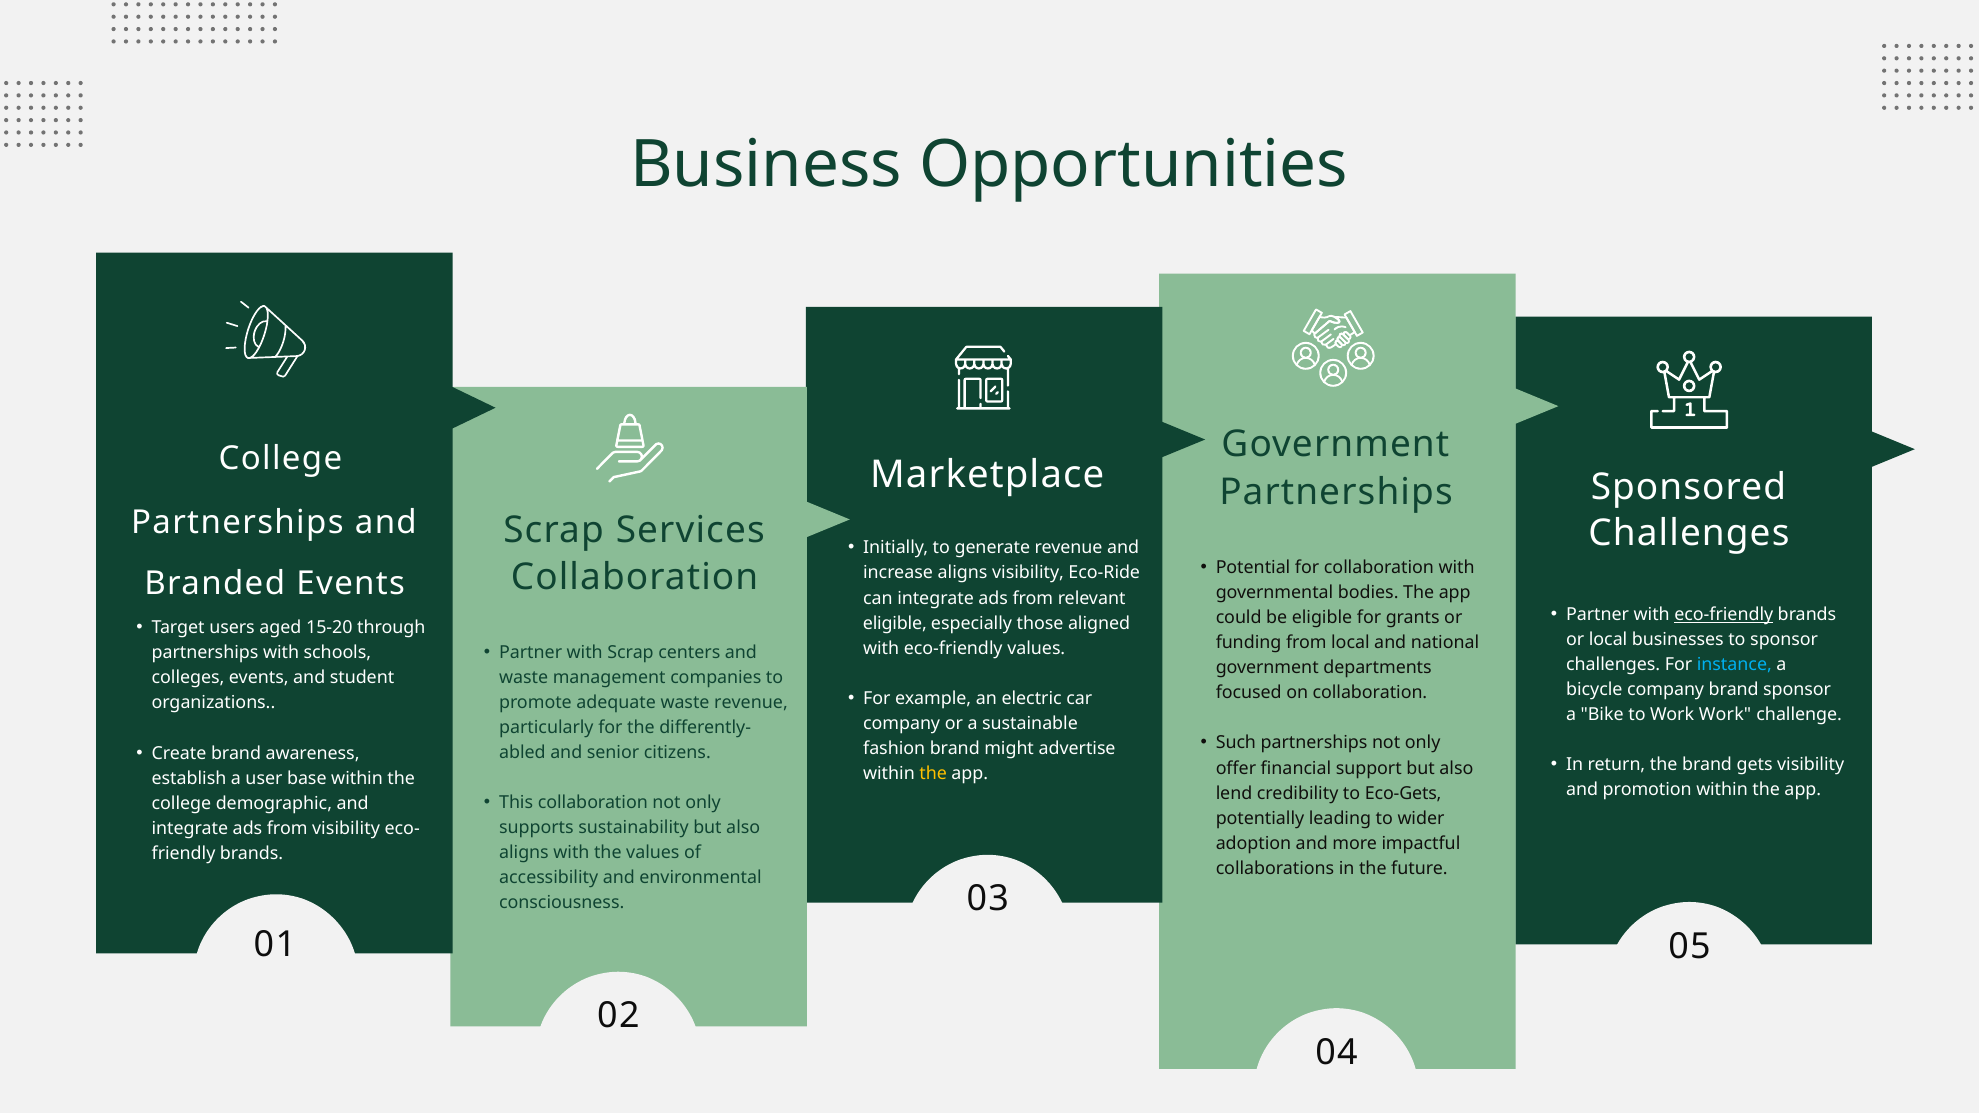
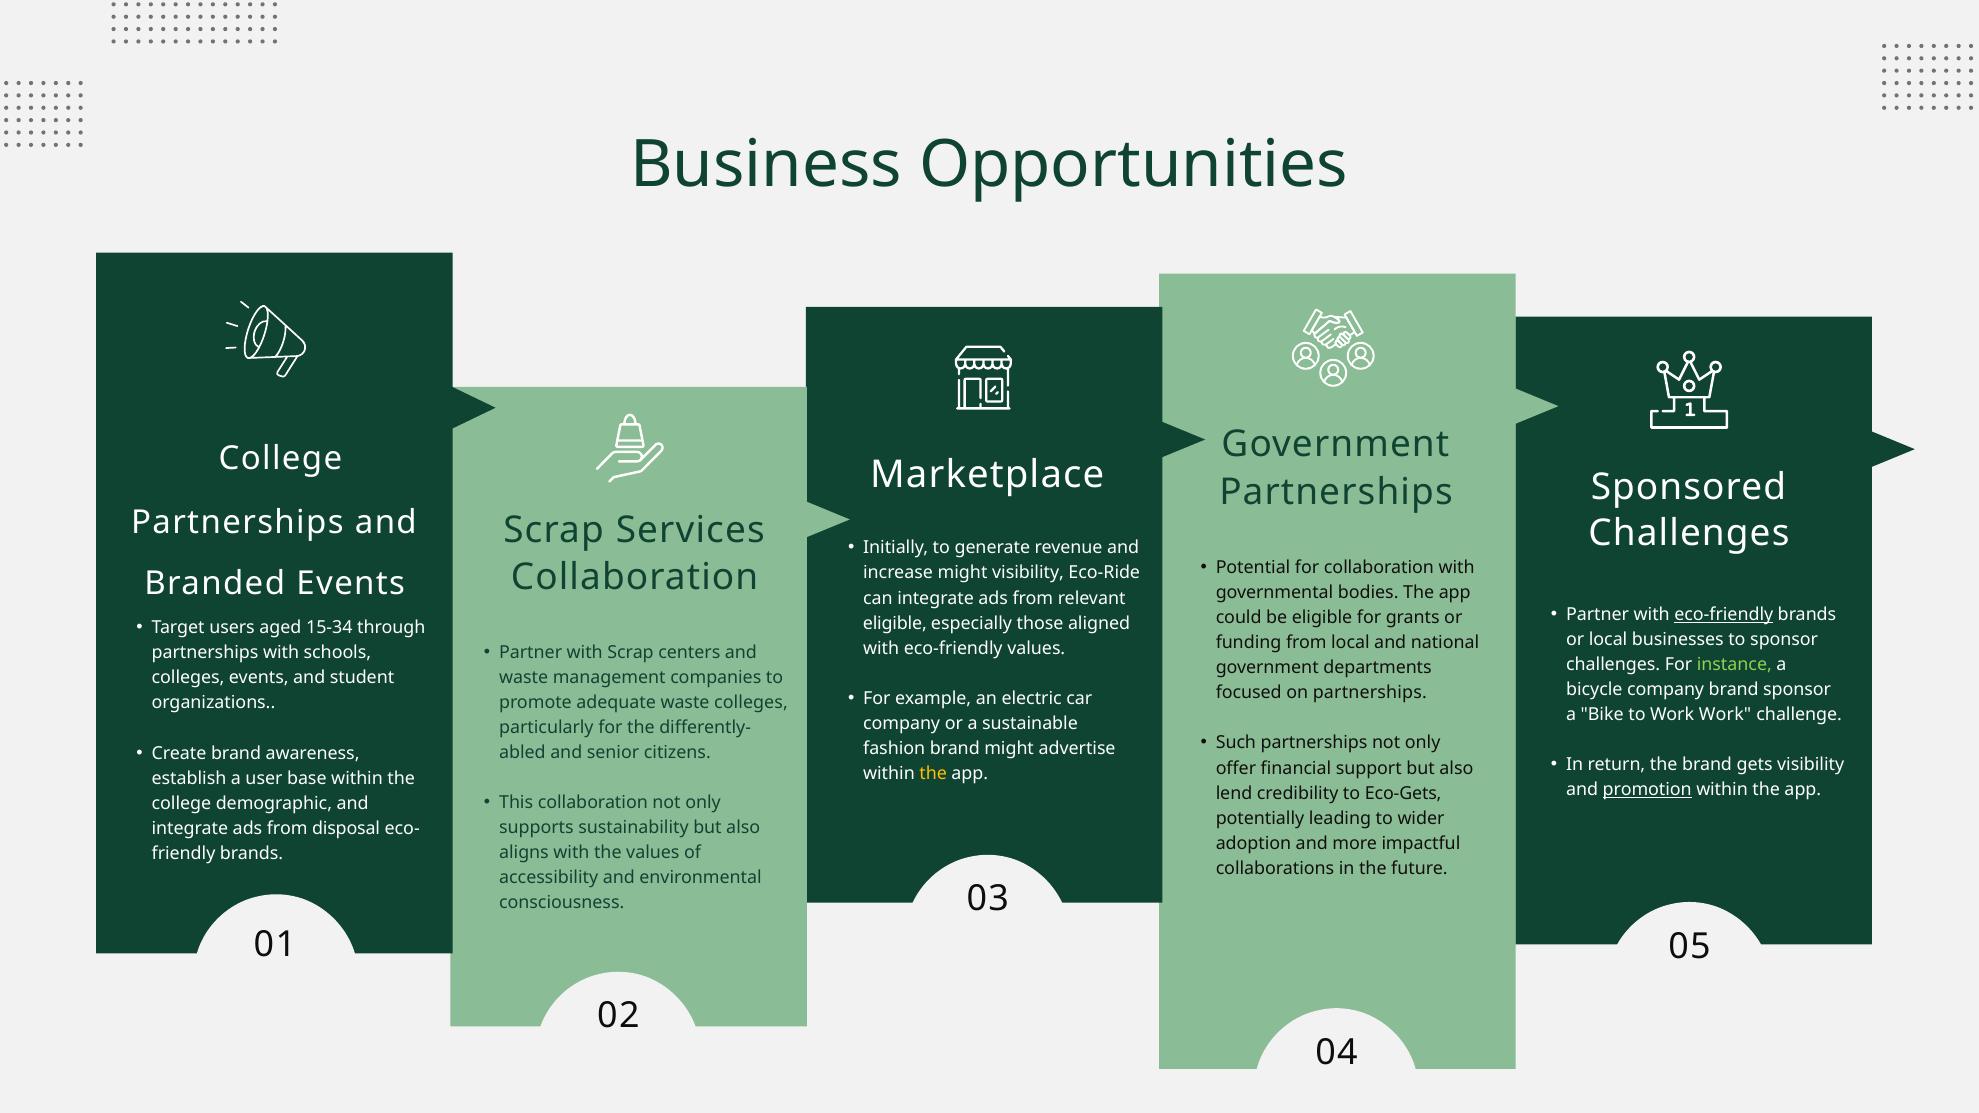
increase aligns: aligns -> might (963, 573)
15-20: 15-20 -> 15-34 (329, 628)
instance colour: light blue -> light green (1734, 665)
on collaboration: collaboration -> partnerships (1370, 693)
waste revenue: revenue -> colleges (751, 703)
promotion underline: none -> present (1647, 790)
from visibility: visibility -> disposal (346, 829)
